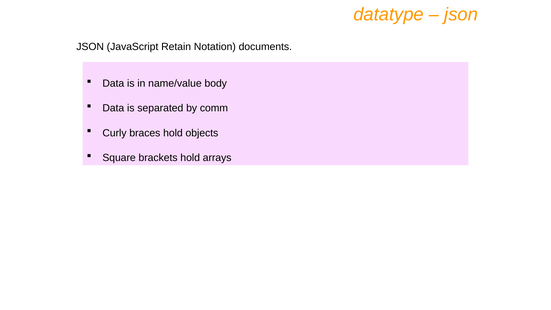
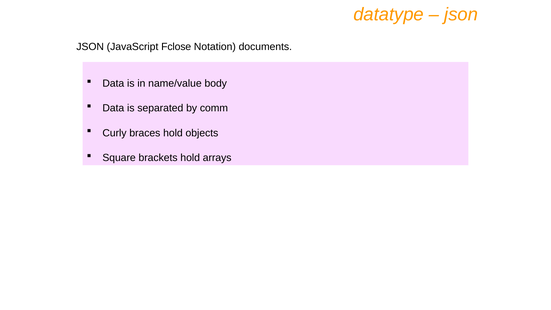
Retain: Retain -> Fclose (176, 47)
